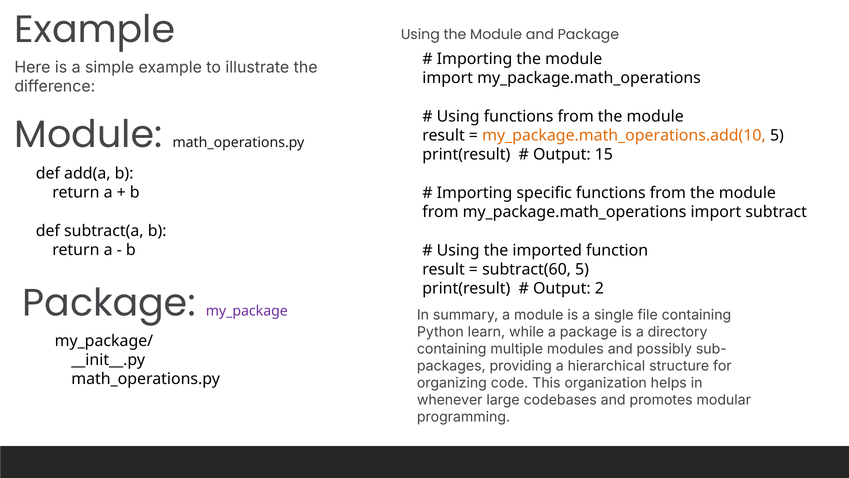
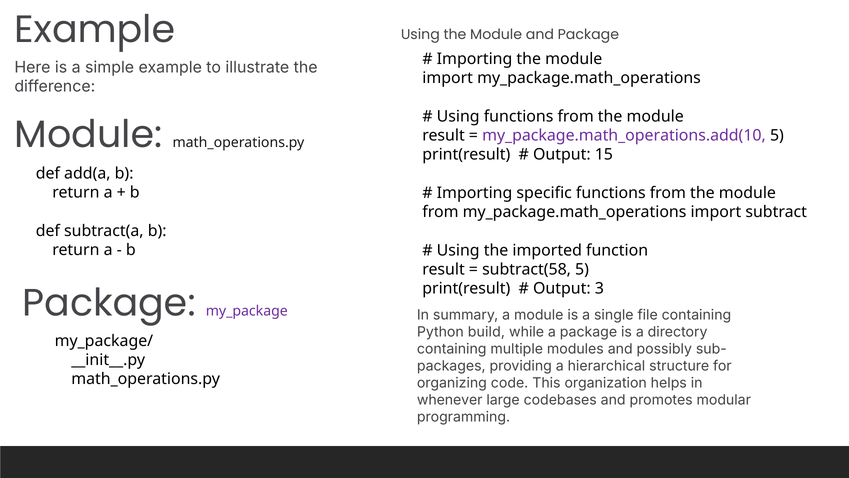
my_package.math_operations.add(10 colour: orange -> purple (624, 135)
subtract(60: subtract(60 -> subtract(58 (527, 269)
2: 2 -> 3 (599, 288)
learn: learn -> build (486, 332)
